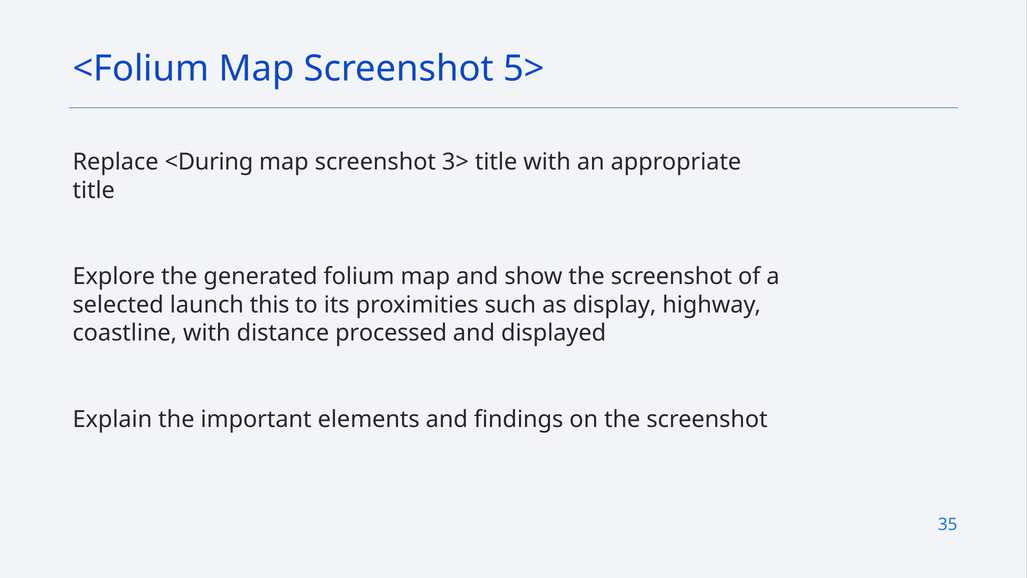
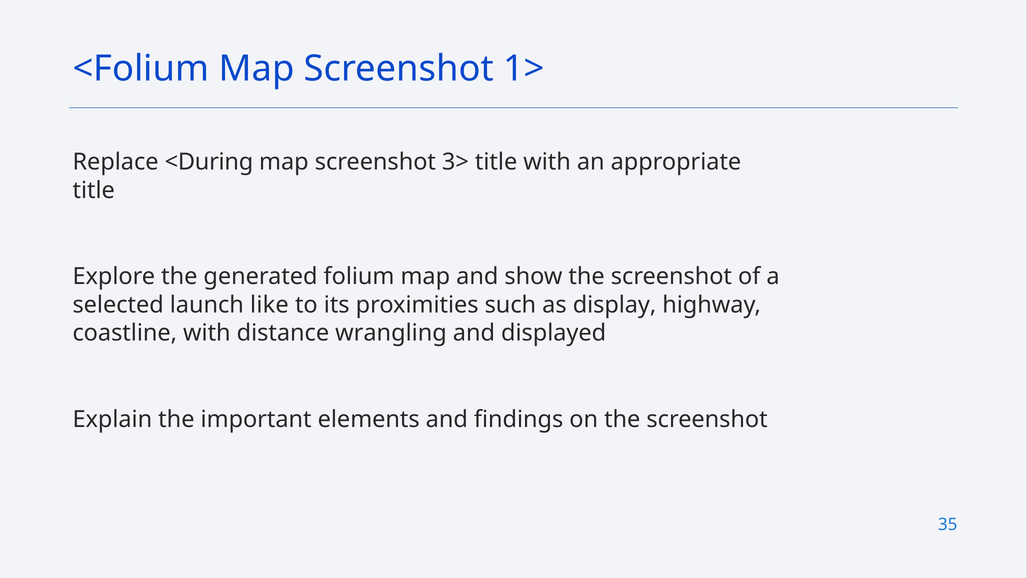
5>: 5> -> 1> (524, 69)
this: this -> like (269, 305)
processed: processed -> wrangling (391, 333)
